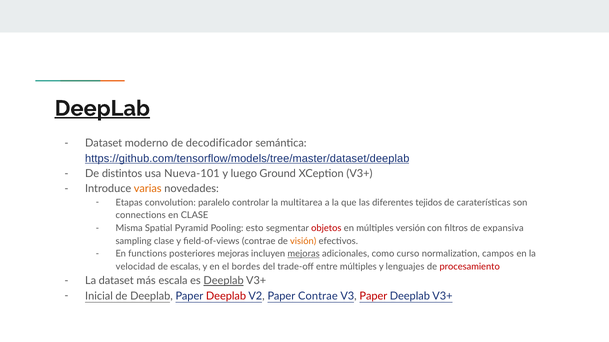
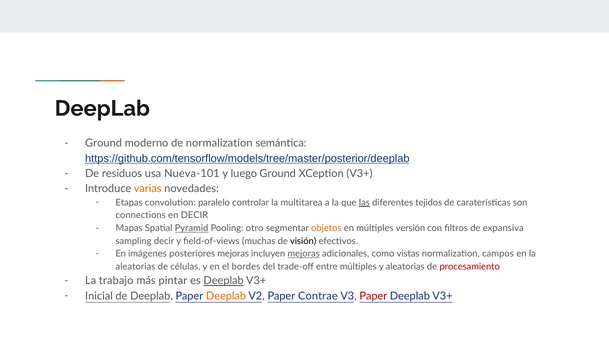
DeepLab underline: present -> none (102, 109)
Dataset: Dataset -> Ground (104, 144)
de decodificador: decodificador -> normalization (219, 144)
https://github.com/tensorflow/models/tree/master/dataset/deeplab: https://github.com/tensorflow/models/tree/master/dataset/deeplab -> https://github.com/tensorflow/models/tree/master/posterior/deeplab (247, 159)
distintos: distintos -> residuos (122, 174)
las underline: none -> present (364, 203)
en CLASE: CLASE -> DECIR (194, 216)
Misma: Misma -> Mapas (129, 229)
Pyramid underline: none -> present (192, 229)
esto: esto -> otro (255, 229)
objetos colour: red -> orange (326, 229)
sampling clase: clase -> decir (164, 241)
field-of-views contrae: contrae -> muchas (259, 241)
visión colour: orange -> black (303, 241)
functions: functions -> imágenes (147, 254)
curso: curso -> vistas (408, 254)
velocidad: velocidad -> aleatorias (135, 267)
escalas: escalas -> células (185, 267)
y lenguajes: lenguajes -> aleatorias (405, 267)
La dataset: dataset -> trabajo (116, 281)
escala: escala -> pintar (173, 281)
Deeplab colour: red -> orange (226, 296)
